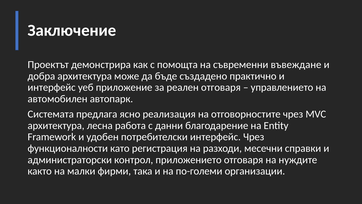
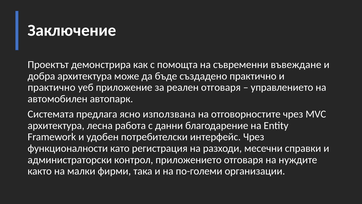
интерфейс: интерфейс -> практично (52, 87)
реализация: реализация -> използвана (169, 114)
